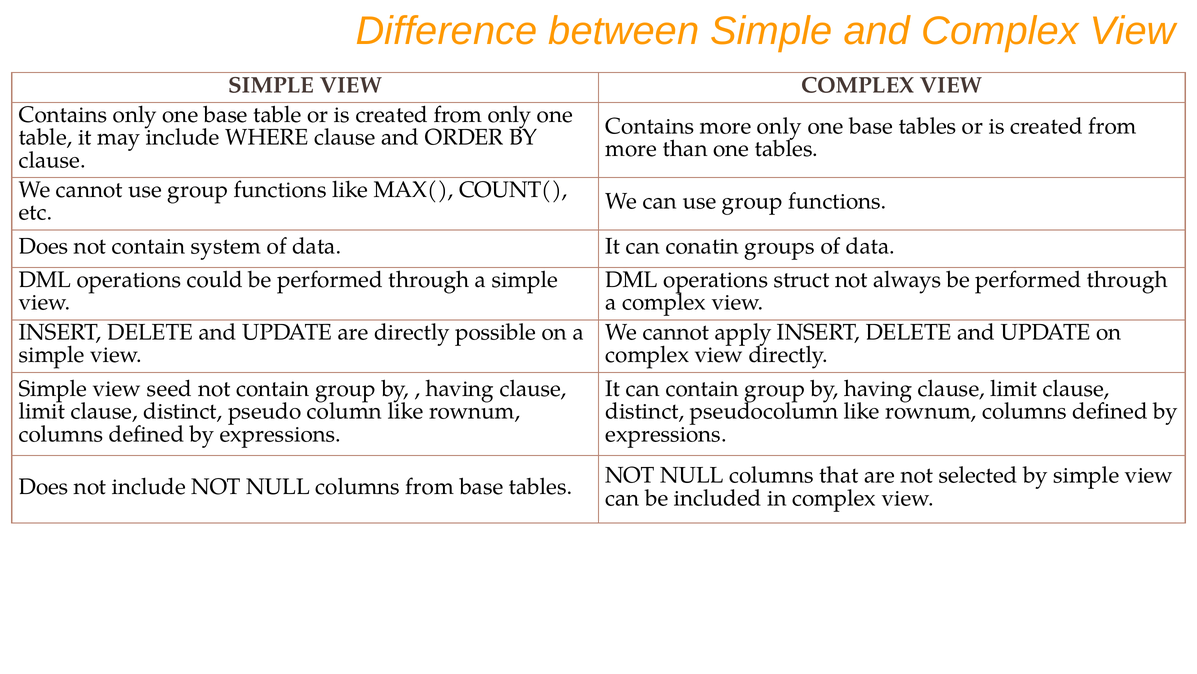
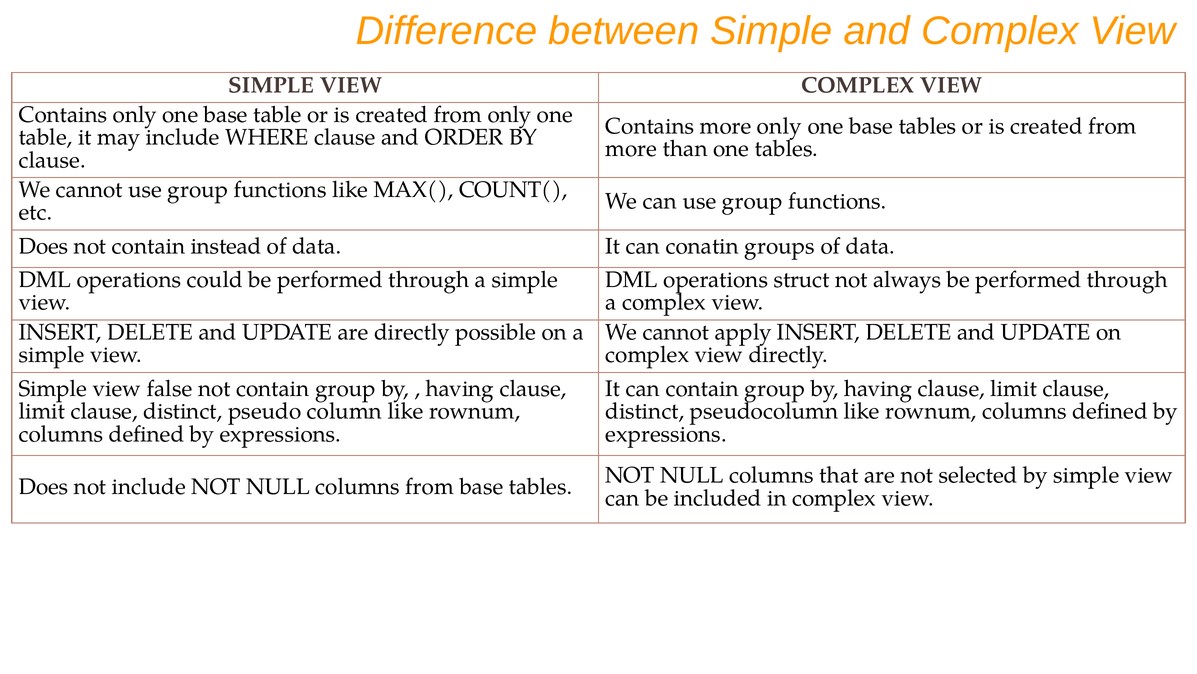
system: system -> instead (226, 246)
seed: seed -> false (170, 388)
